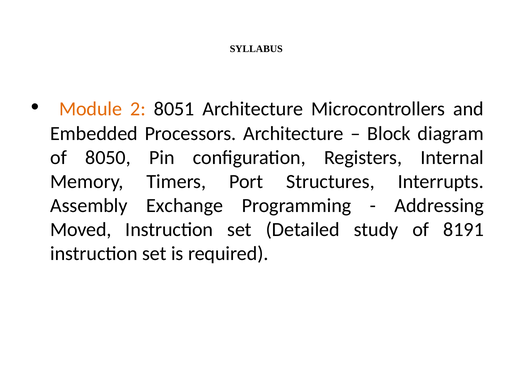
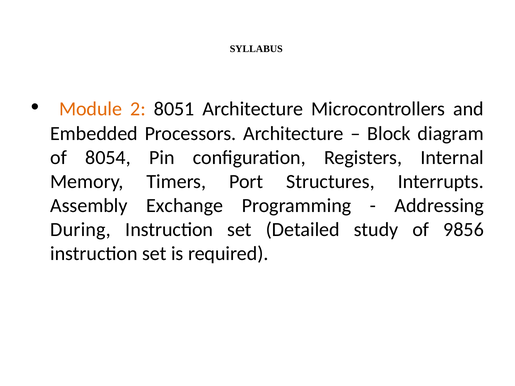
8050: 8050 -> 8054 (108, 158)
Moved: Moved -> During (81, 230)
8191: 8191 -> 9856 (464, 230)
